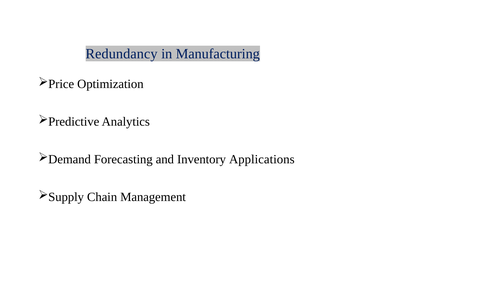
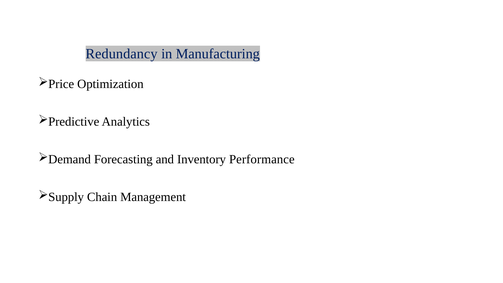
Applications: Applications -> Performance (262, 159)
